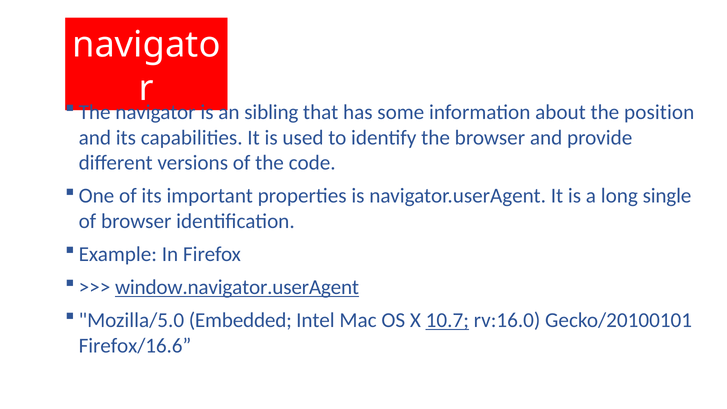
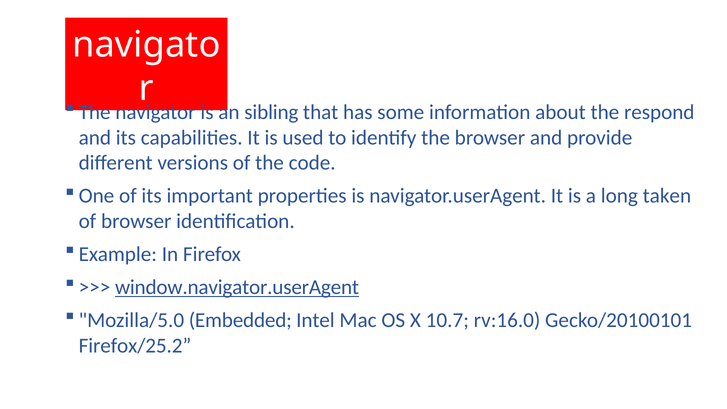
position: position -> respond (659, 112)
single: single -> taken (667, 196)
10.7 underline: present -> none (447, 320)
Firefox/16.6: Firefox/16.6 -> Firefox/25.2 (135, 346)
